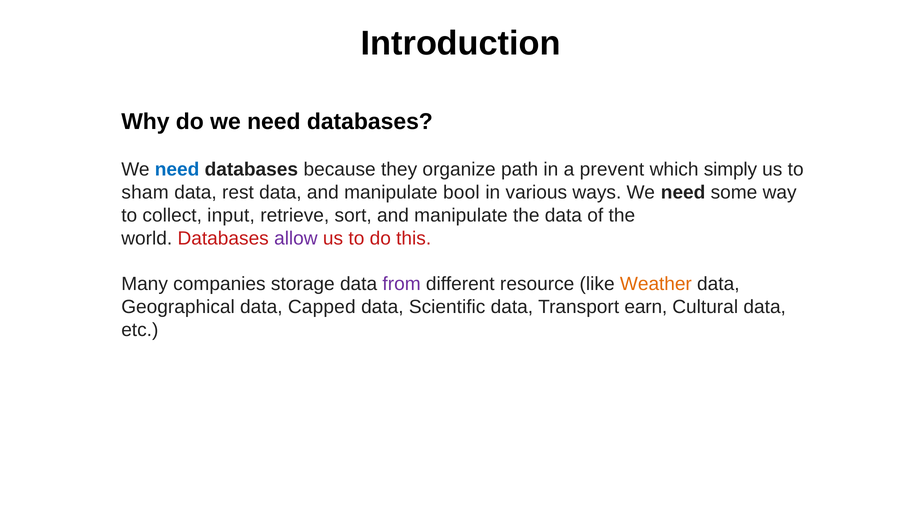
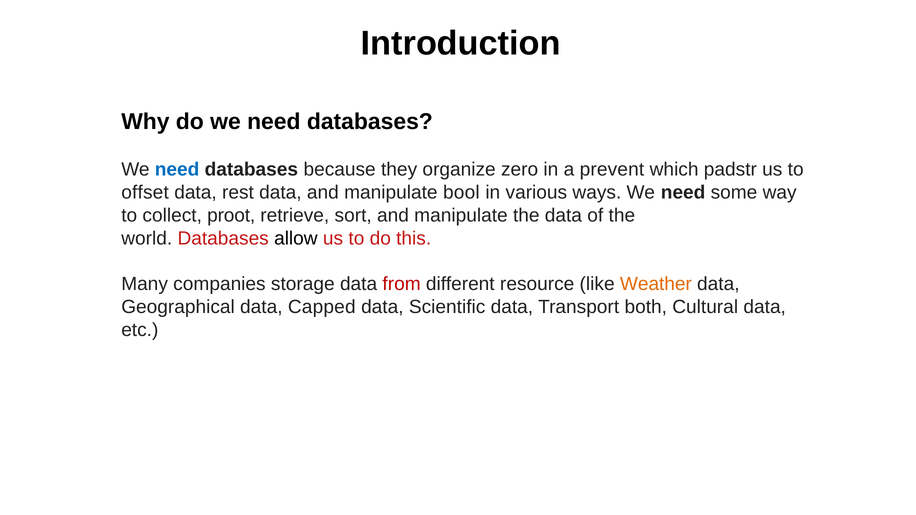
path: path -> zero (520, 170)
simply: simply -> padstr (730, 170)
sham: sham -> offset (145, 193)
input: input -> proot (231, 215)
allow colour: purple -> black (296, 238)
from colour: purple -> red (402, 284)
earn: earn -> both (646, 307)
